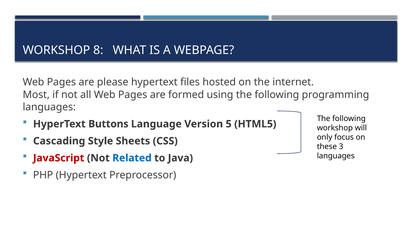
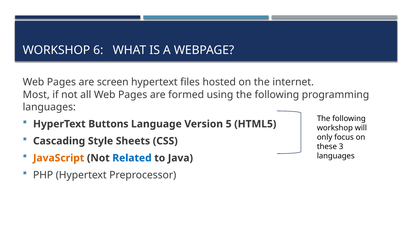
8: 8 -> 6 (98, 50)
please: please -> screen (113, 82)
JavaScript colour: red -> orange (59, 158)
